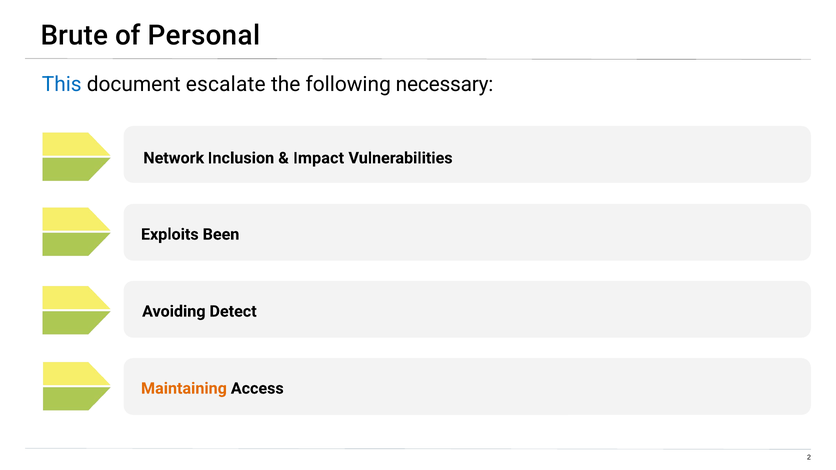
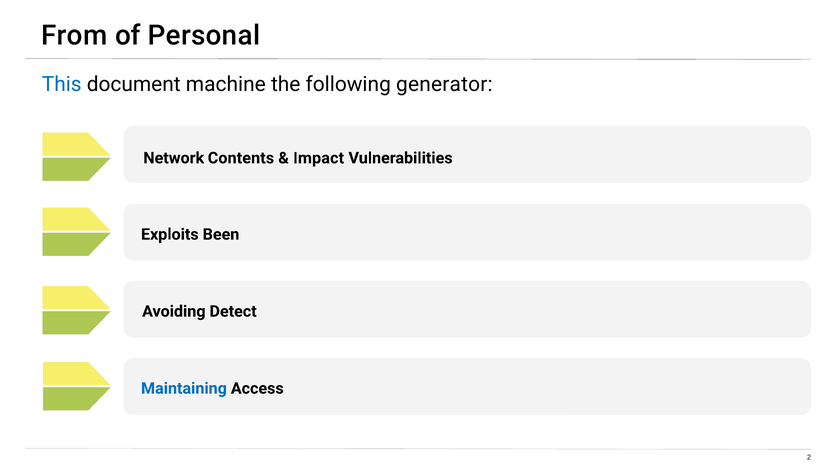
Brute: Brute -> From (74, 35)
escalate: escalate -> machine (226, 84)
necessary: necessary -> generator (444, 84)
Inclusion: Inclusion -> Contents (241, 158)
Maintaining colour: orange -> blue (184, 389)
